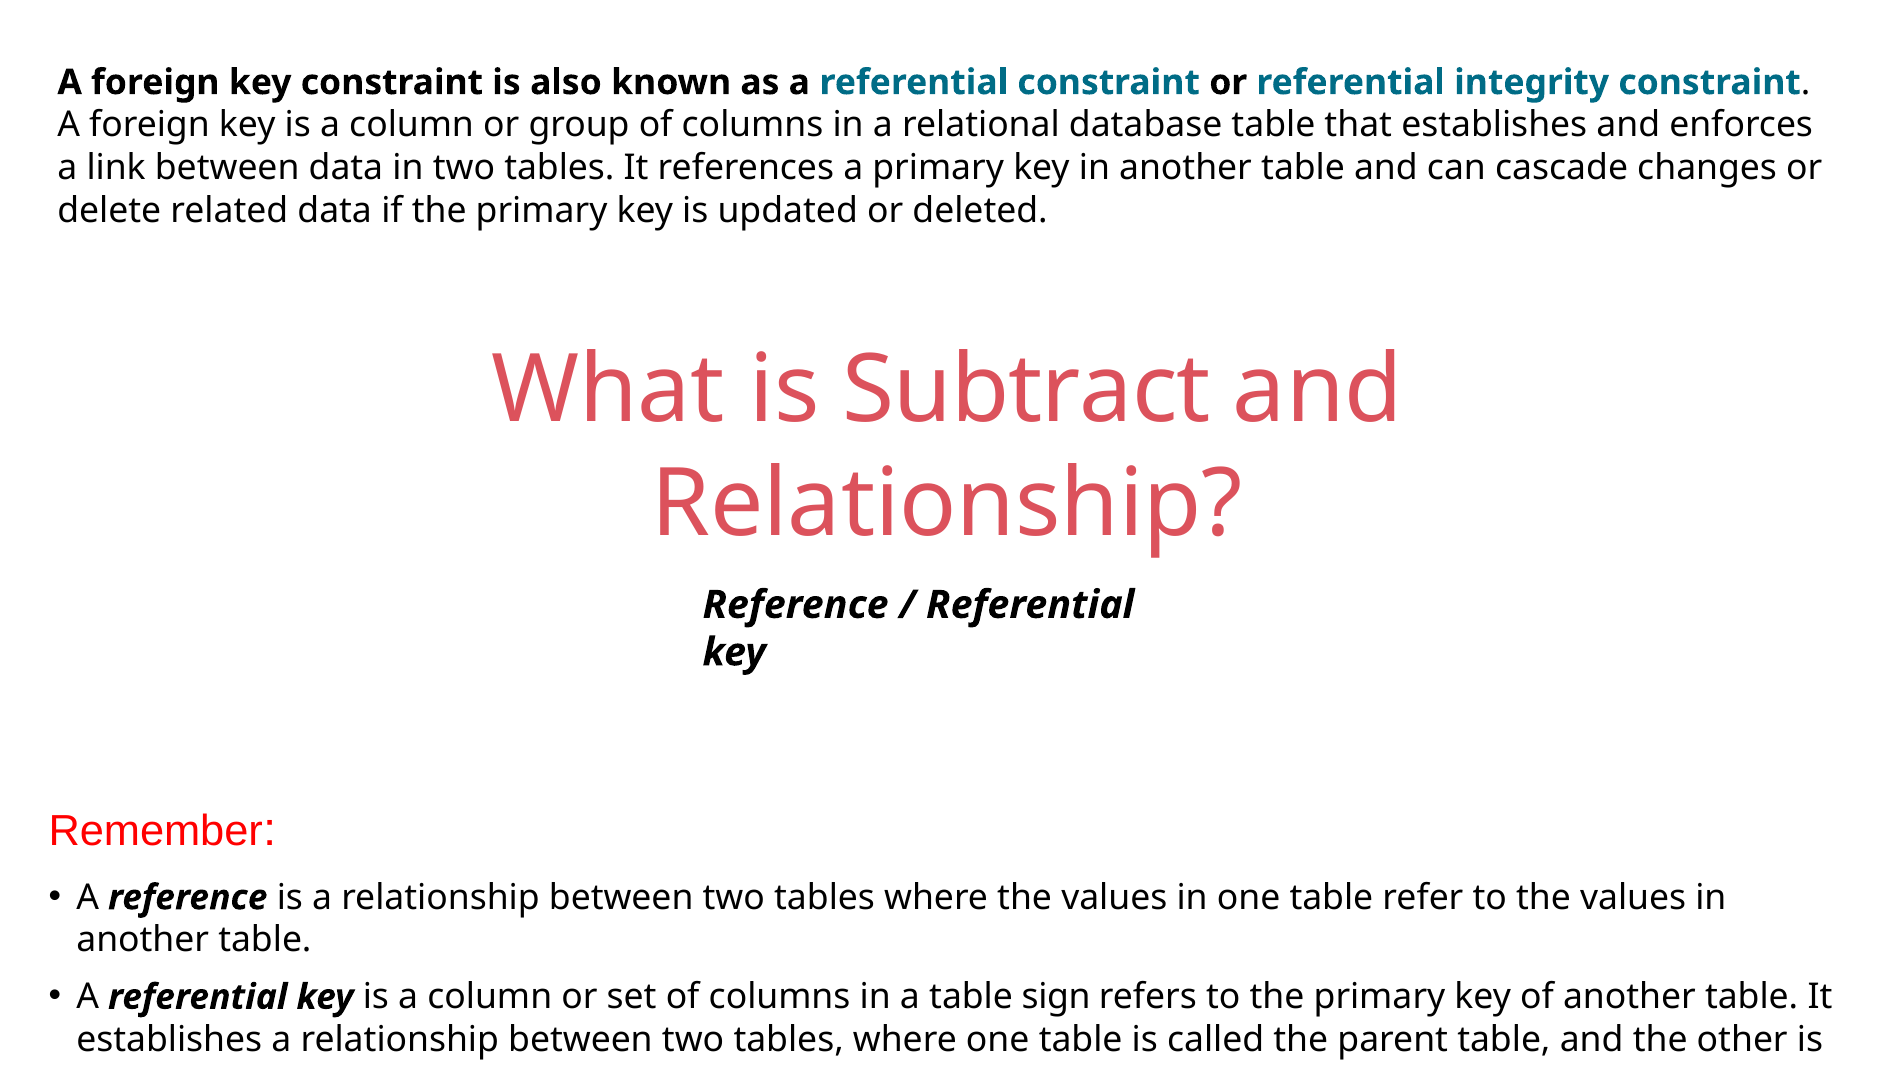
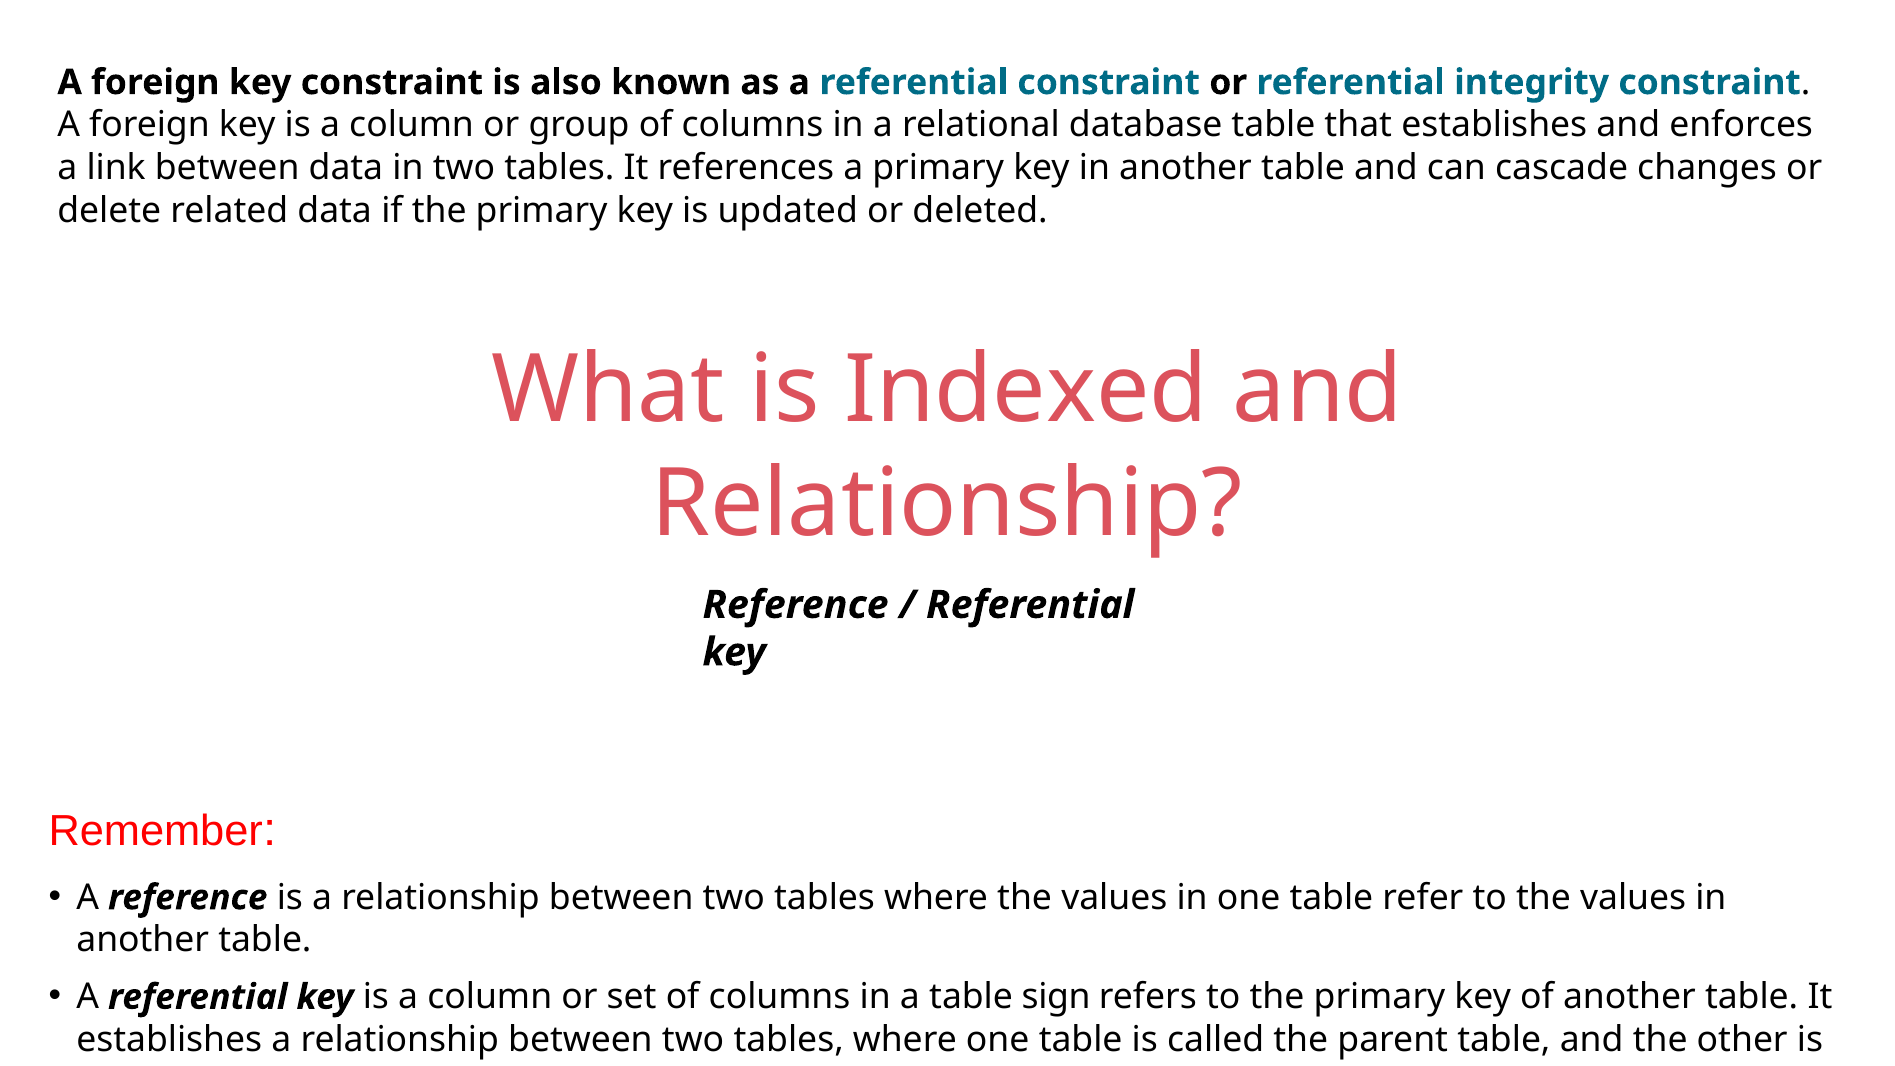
Subtract: Subtract -> Indexed (1026, 390)
